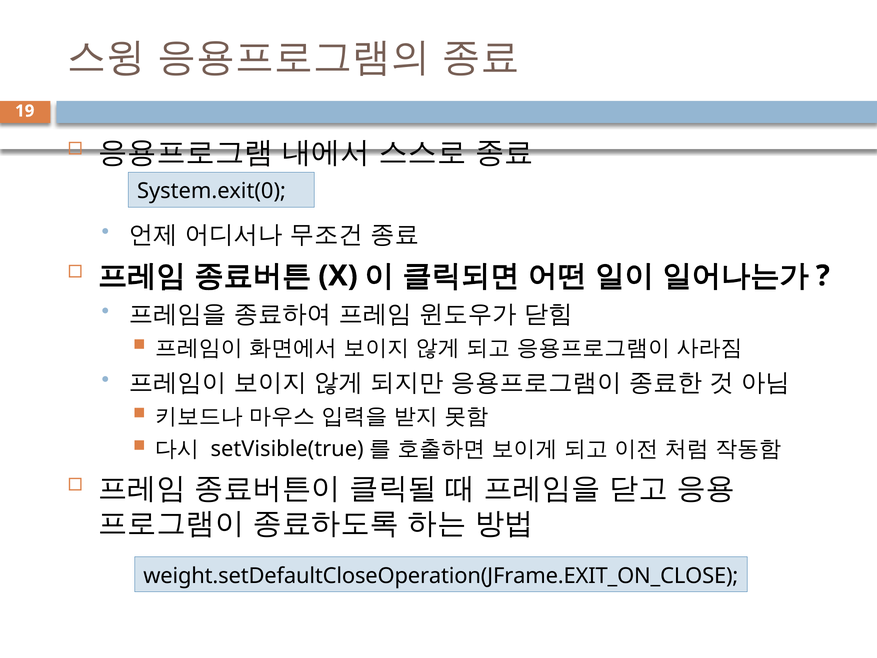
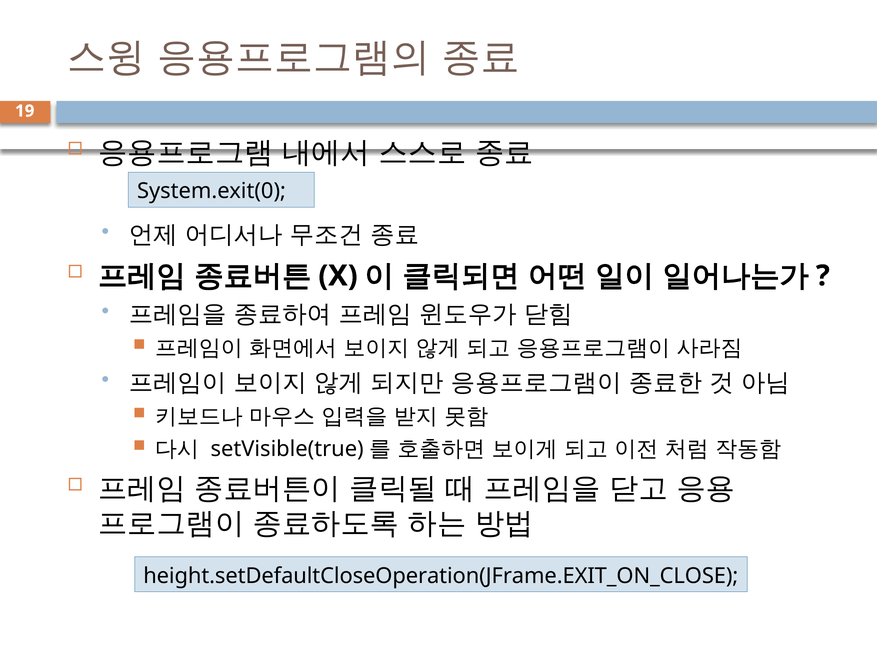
weight.setDefaultCloseOperation(JFrame.EXIT_ON_CLOSE: weight.setDefaultCloseOperation(JFrame.EXIT_ON_CLOSE -> height.setDefaultCloseOperation(JFrame.EXIT_ON_CLOSE (441, 576)
